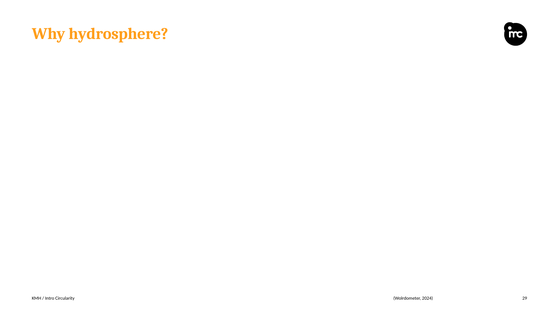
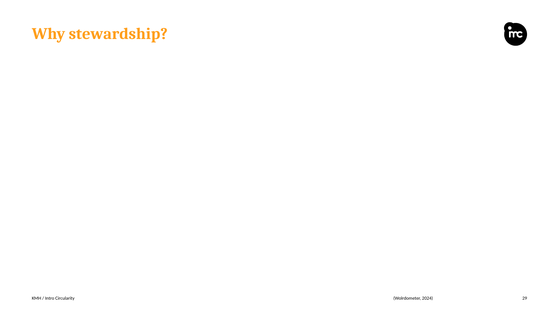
hydrosphere: hydrosphere -> stewardship (118, 34)
